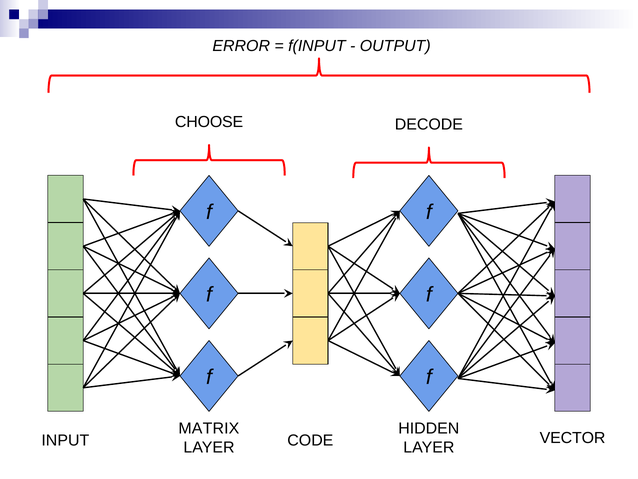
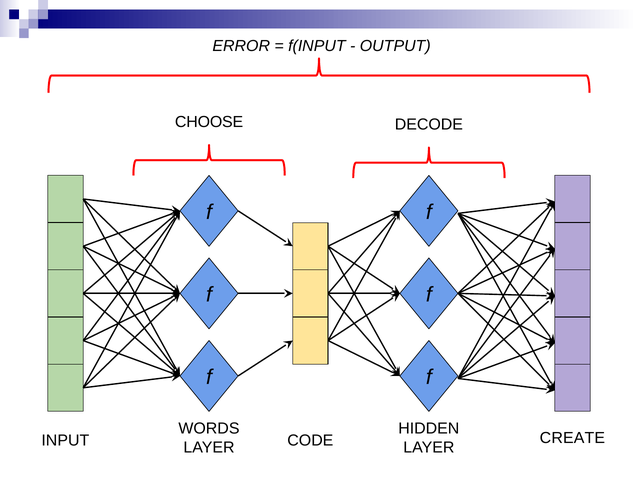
MATRIX: MATRIX -> WORDS (209, 428)
VECTOR: VECTOR -> CREATE (572, 437)
